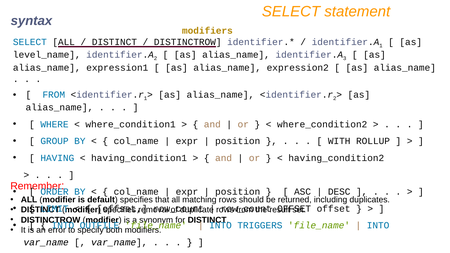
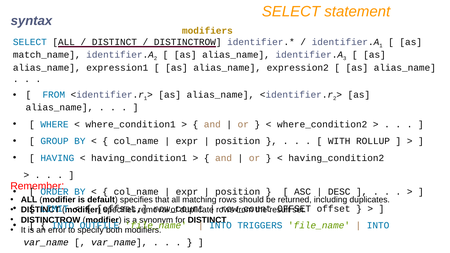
level_name: level_name -> match_name (47, 55)
